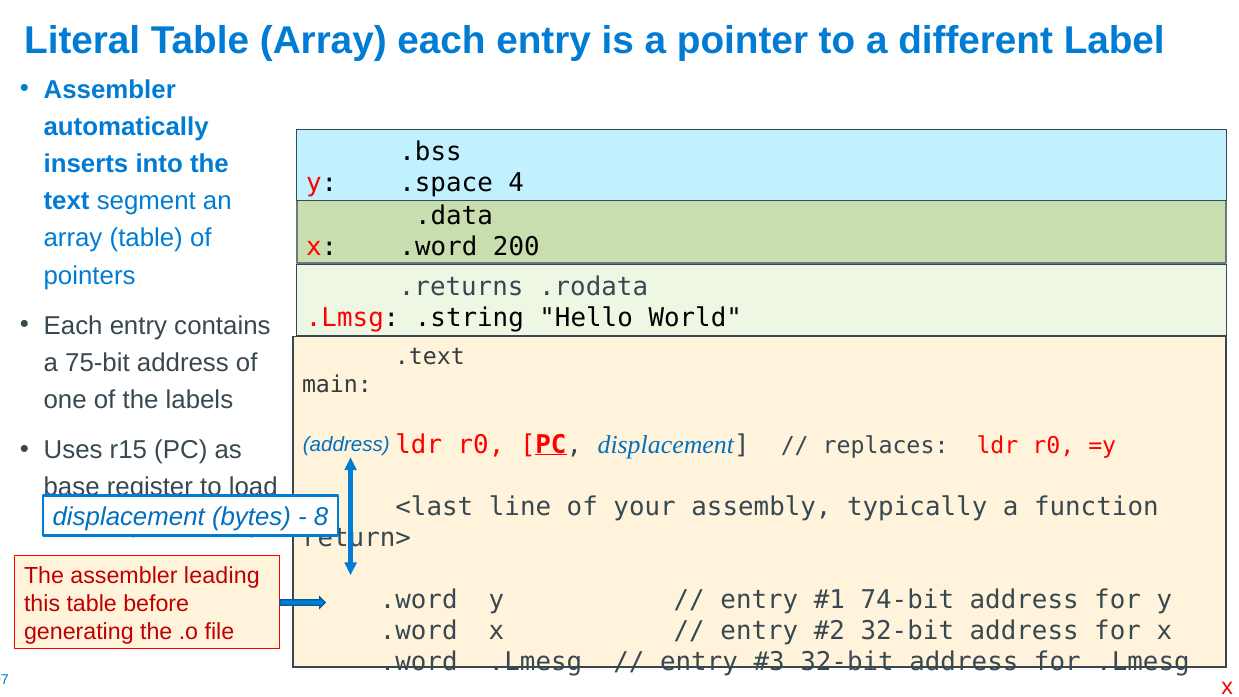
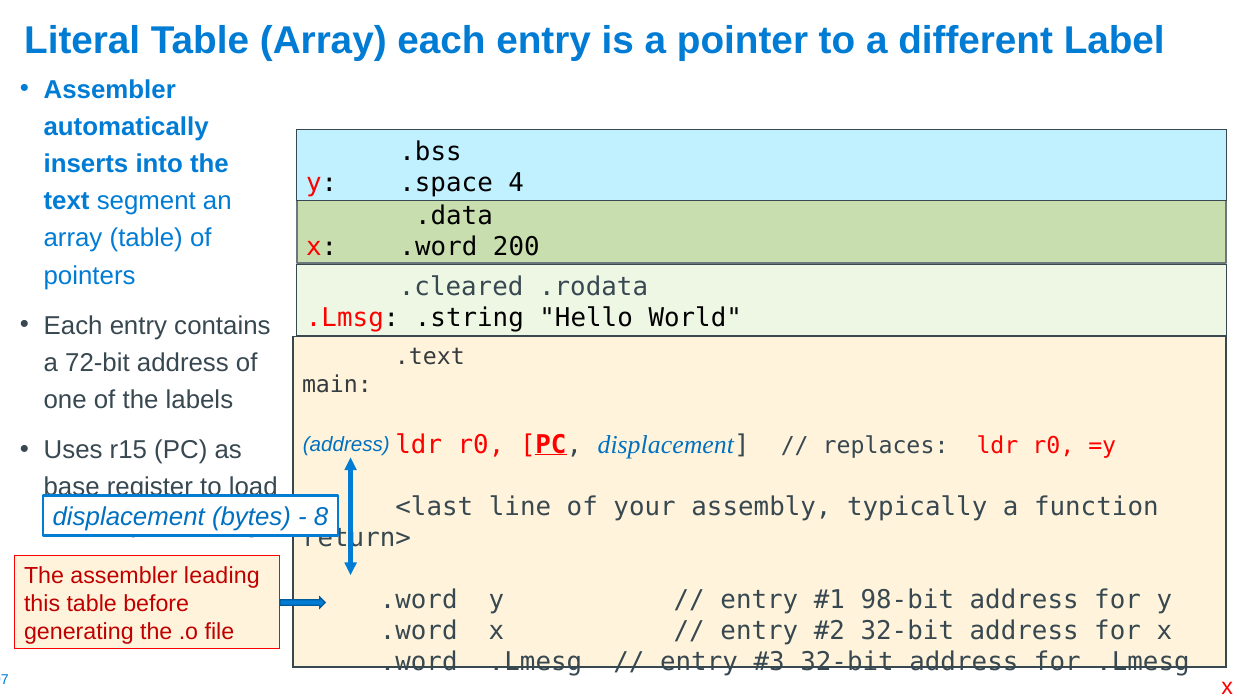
.returns: .returns -> .cleared (461, 286)
75-bit: 75-bit -> 72-bit (97, 363)
74-bit: 74-bit -> 98-bit (907, 600)
